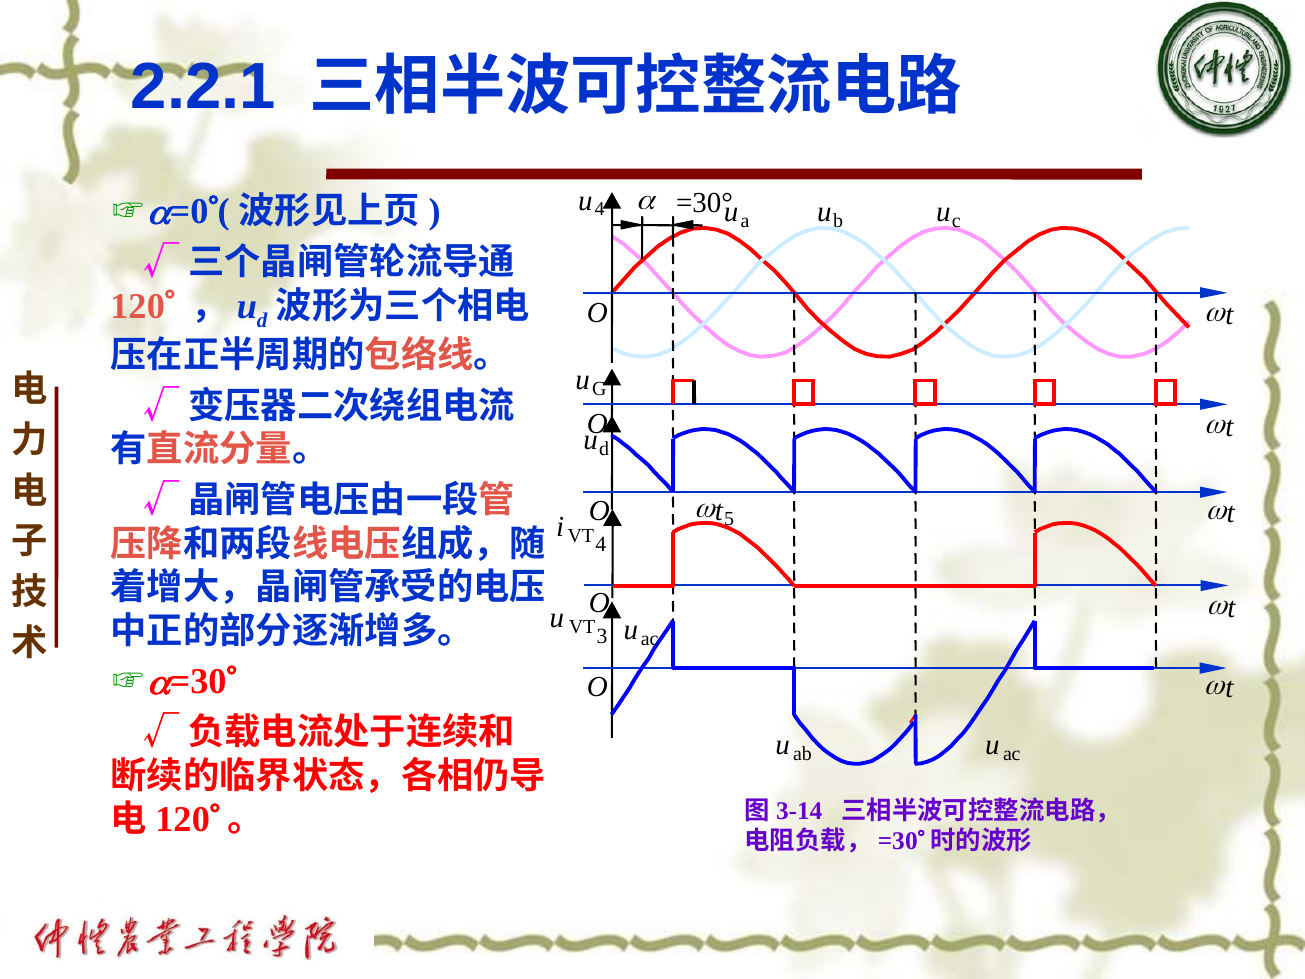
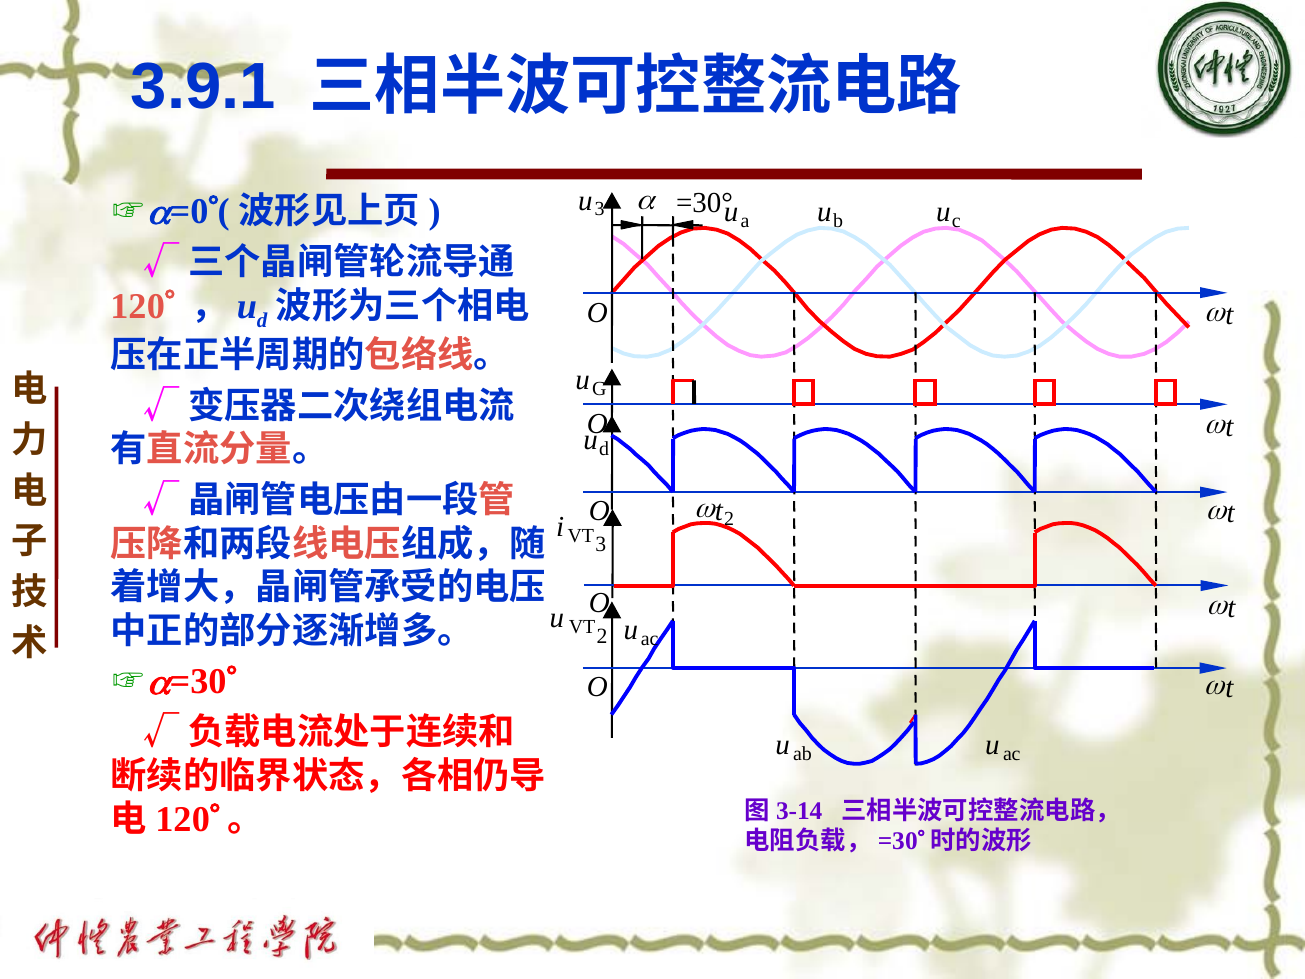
2.2.1: 2.2.1 -> 3.9.1 (203, 87)
u 4: 4 -> 3 (600, 209)
5: 5 -> 2 (729, 519)
VT 4: 4 -> 3 (601, 544)
VT 3: 3 -> 2 (602, 636)
